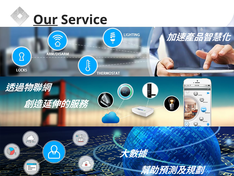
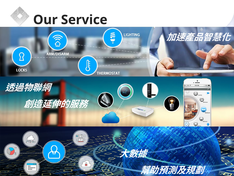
Our underline: present -> none (45, 20)
